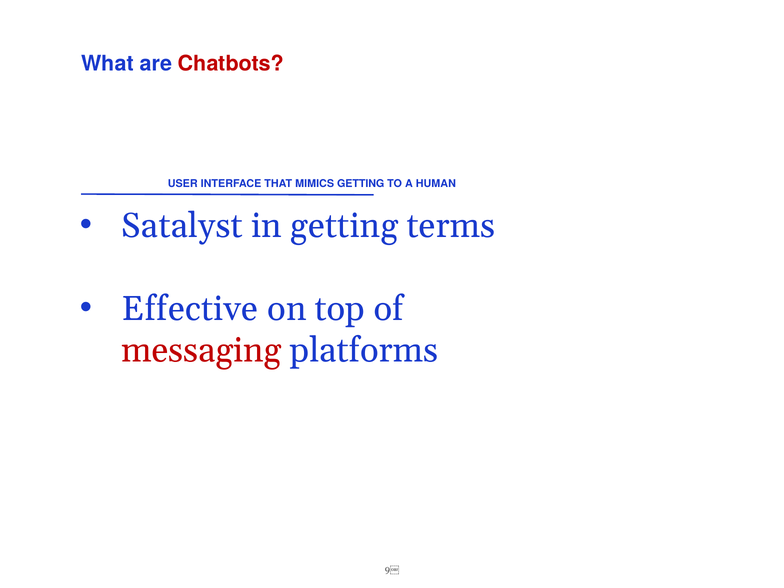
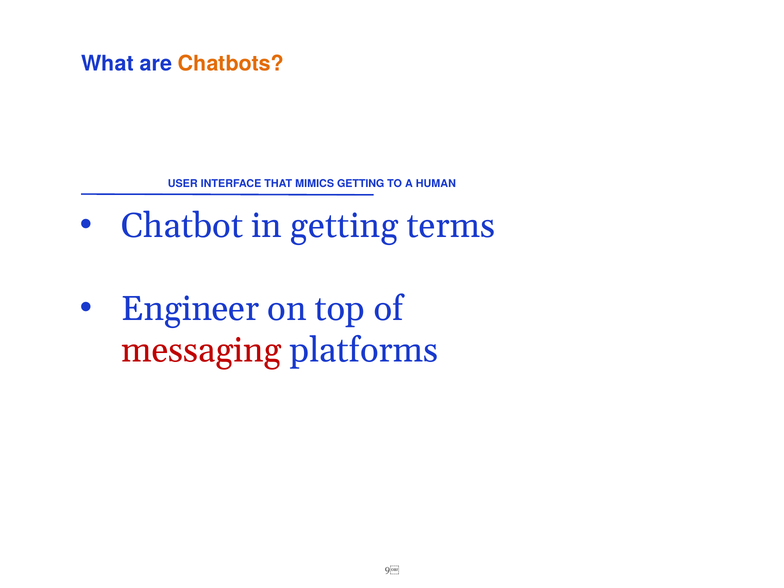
Chatbots colour: red -> orange (231, 63)
Satalyst: Satalyst -> Chatbot (182, 226)
Effective: Effective -> Engineer (190, 309)
